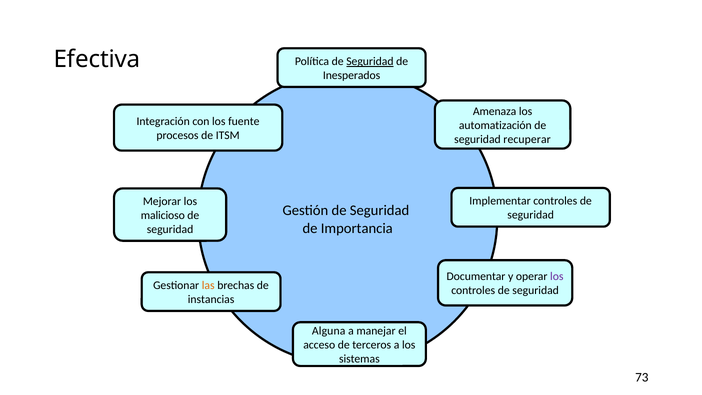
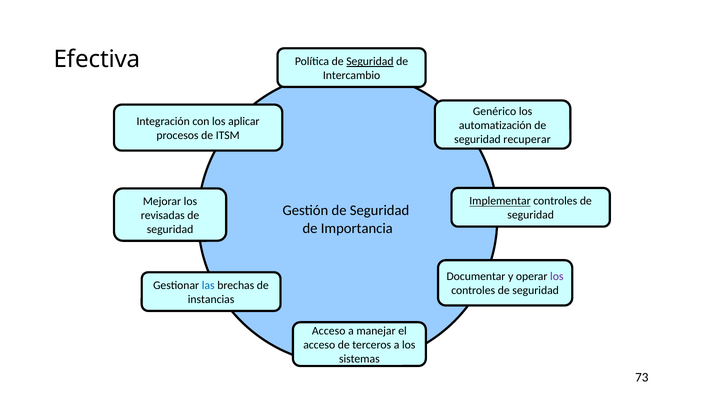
Inesperados: Inesperados -> Intercambio (352, 75)
Amenaza: Amenaza -> Genérico (495, 111)
fuente: fuente -> aplicar (244, 121)
Implementar underline: none -> present (500, 201)
malicioso: malicioso -> revisadas (163, 215)
las colour: orange -> blue (208, 285)
Alguna: Alguna -> Acceso (329, 331)
